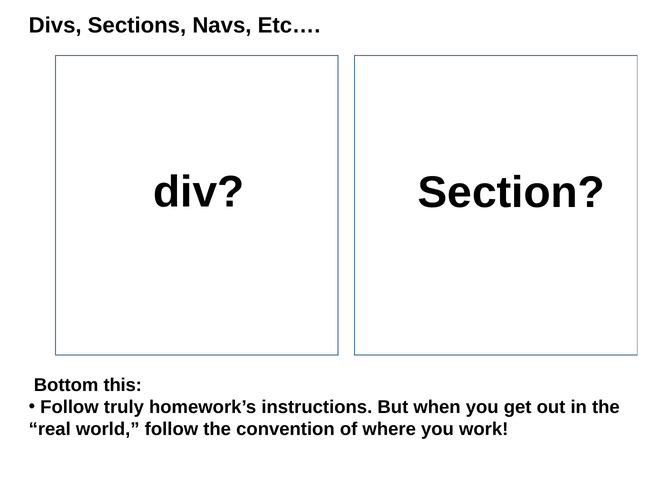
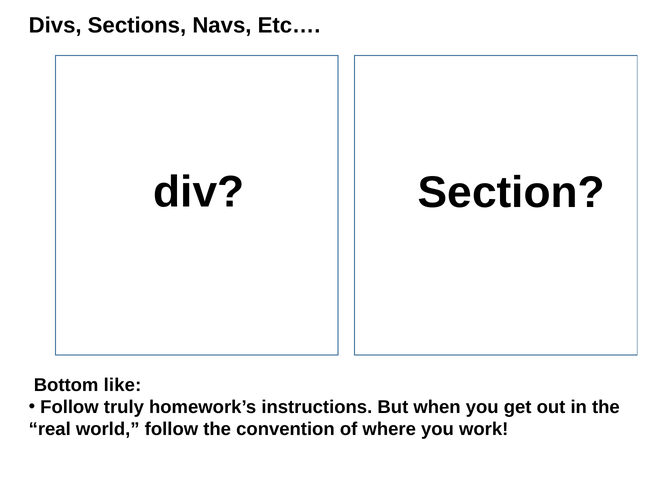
this: this -> like (122, 385)
